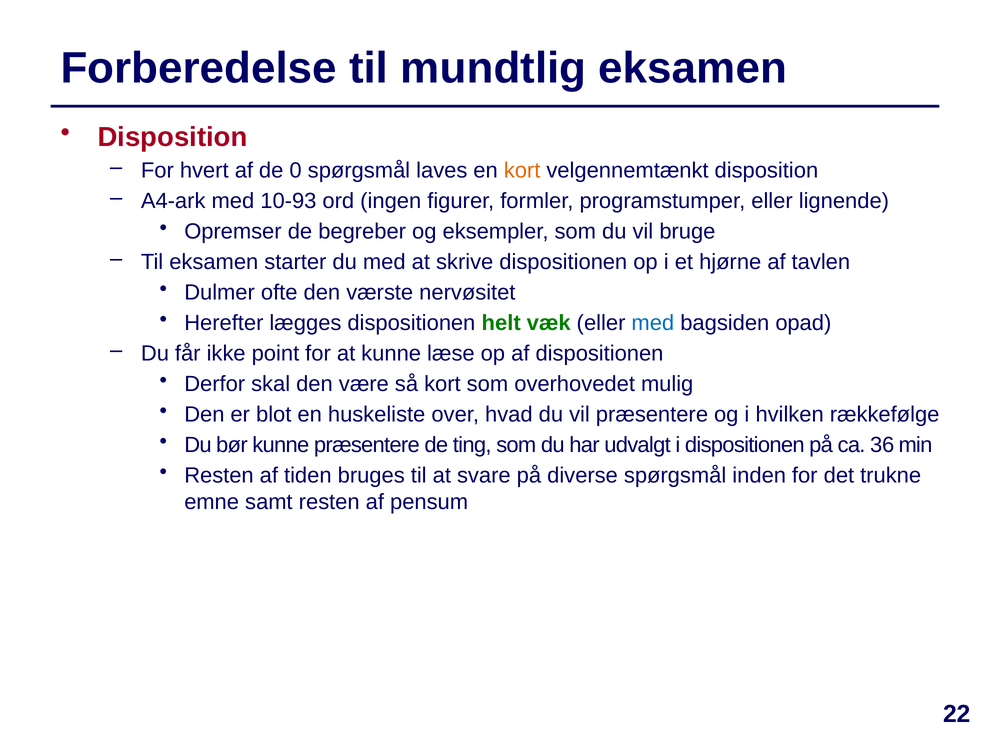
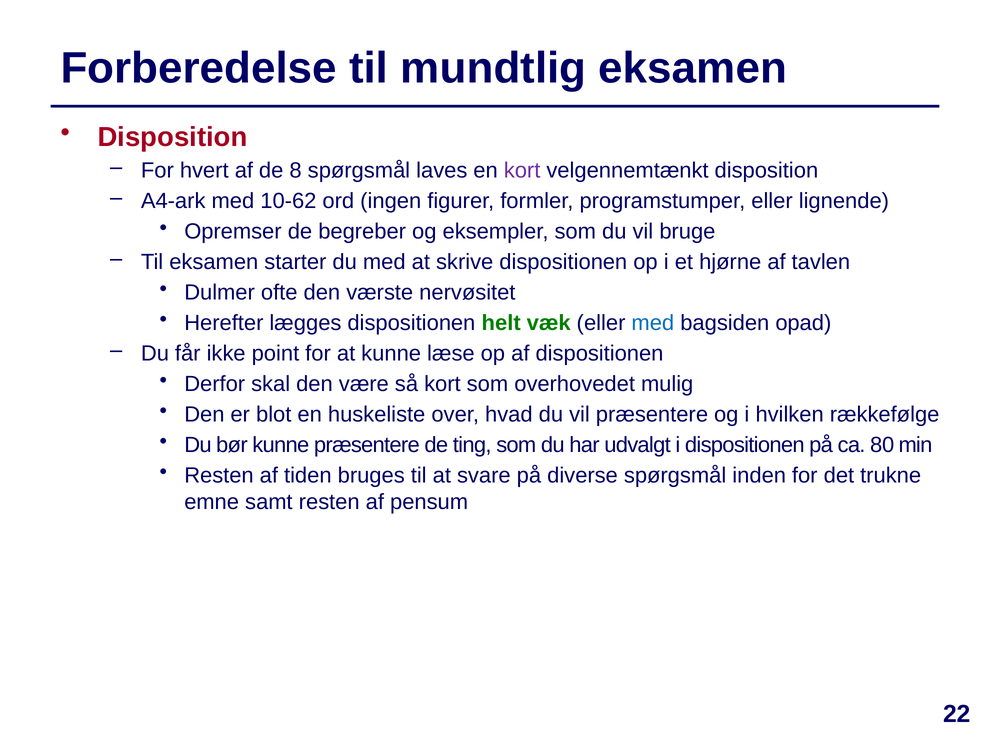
0: 0 -> 8 (296, 171)
kort colour: orange -> purple (522, 171)
10-93: 10-93 -> 10-62 (288, 201)
36: 36 -> 80 (882, 445)
